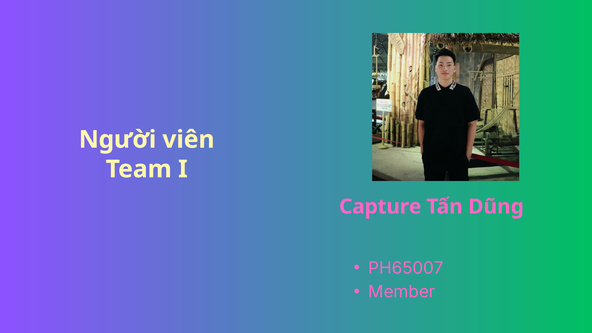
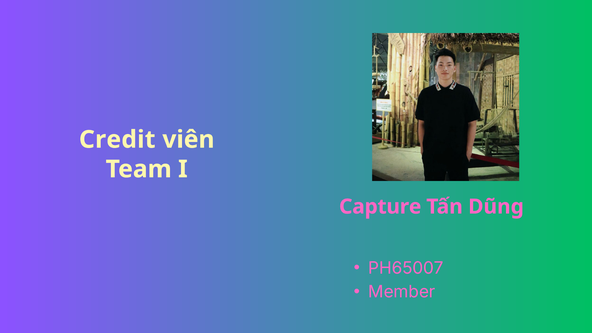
Người: Người -> Credit (117, 140)
